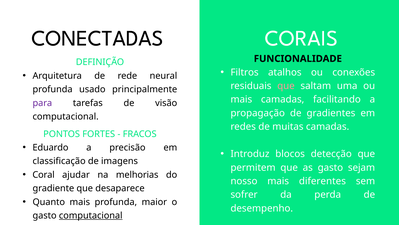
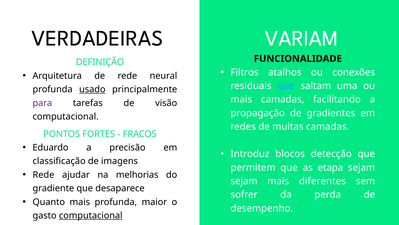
CONECTADAS: CONECTADAS -> VERDADEIRAS (97, 38)
CORAIS: CORAIS -> VARIAM (301, 38)
que colour: pink -> light blue (286, 86)
usado underline: none -> present (92, 89)
as gasto: gasto -> etapa (330, 167)
Coral: Coral -> Rede (43, 174)
nosso: nosso -> sejam (244, 181)
